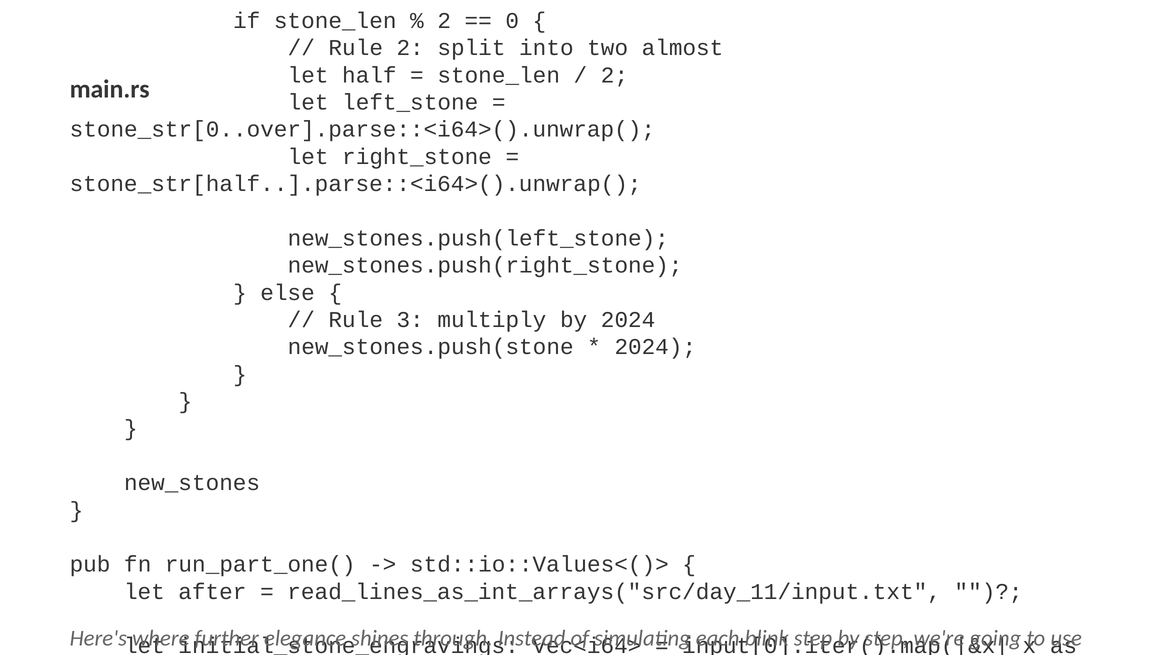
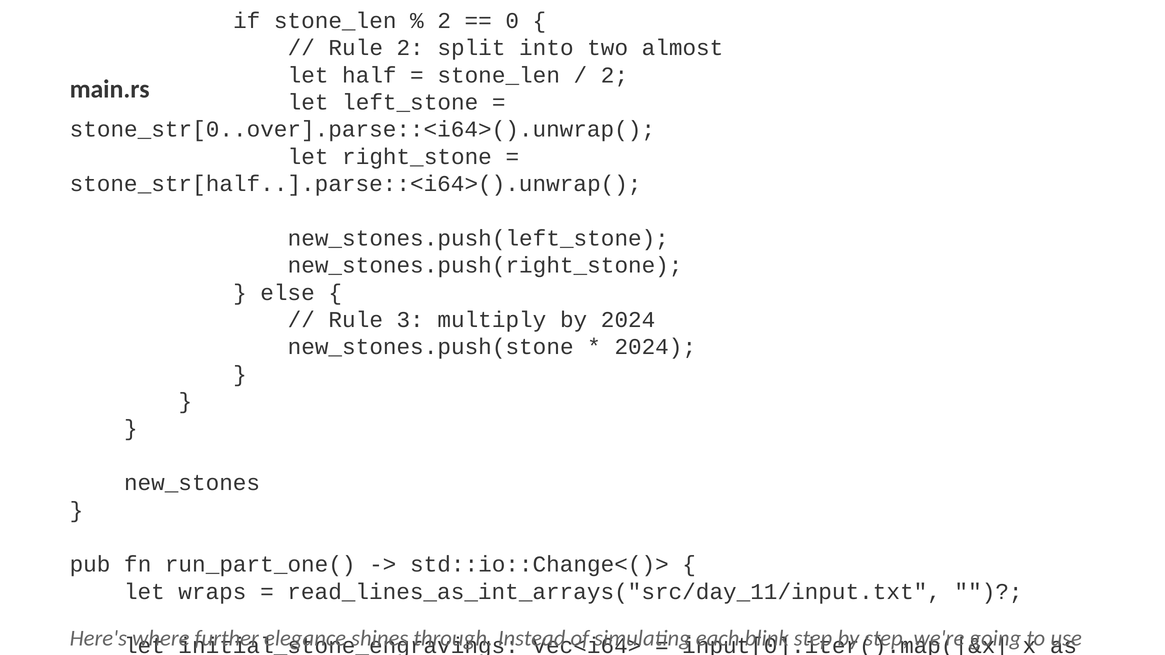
std::io::Values<()>: std::io::Values<()> -> std::io::Change<()> (539, 565)
let after: after -> wraps (212, 592)
